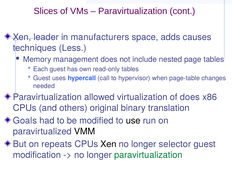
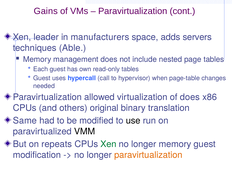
Slices: Slices -> Gains (46, 11)
causes: causes -> servers (197, 37)
Less: Less -> Able (73, 48)
Goals: Goals -> Same (25, 121)
Xen colour: black -> green (108, 144)
longer selector: selector -> memory (175, 144)
paravirtualization colour: green -> orange (148, 155)
